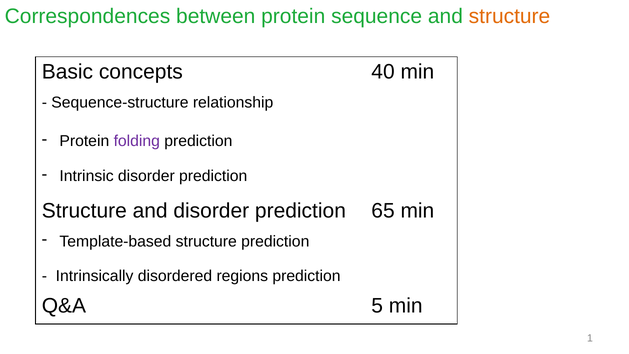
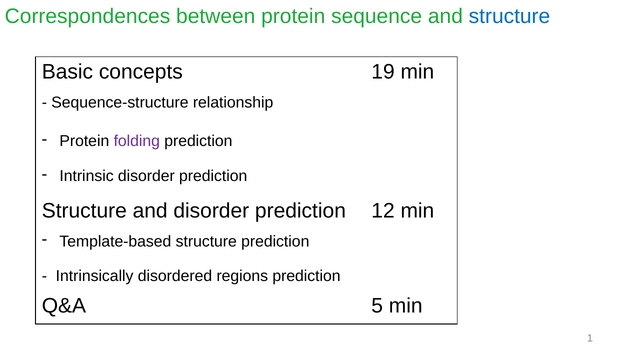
structure colour: orange -> blue (509, 16)
40: 40 -> 19 (383, 72)
65: 65 -> 12 (383, 211)
